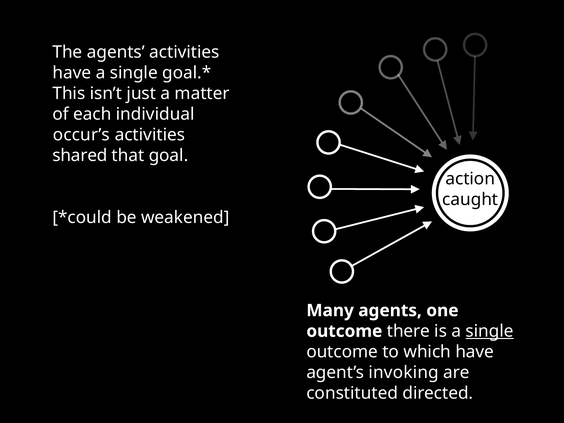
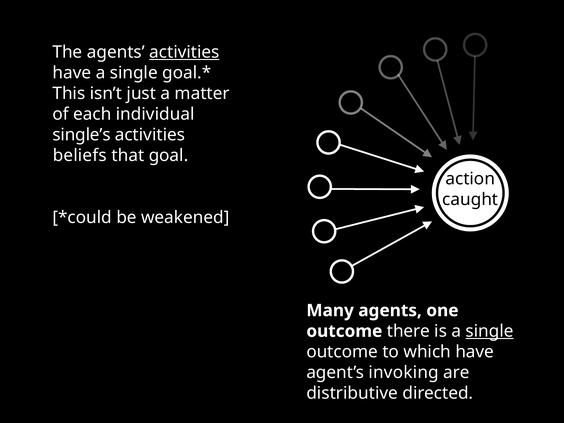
activities underline: none -> present (184, 52)
occur’s: occur’s -> single’s (82, 135)
shared: shared -> beliefs (80, 155)
constituted: constituted -> distributive (352, 393)
